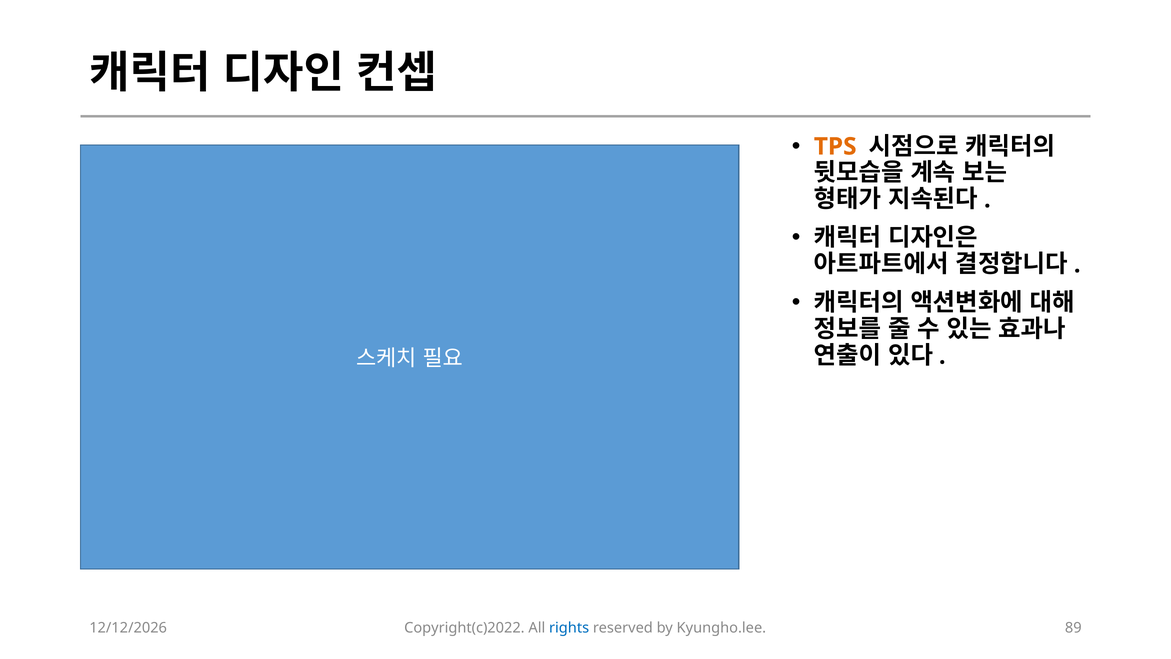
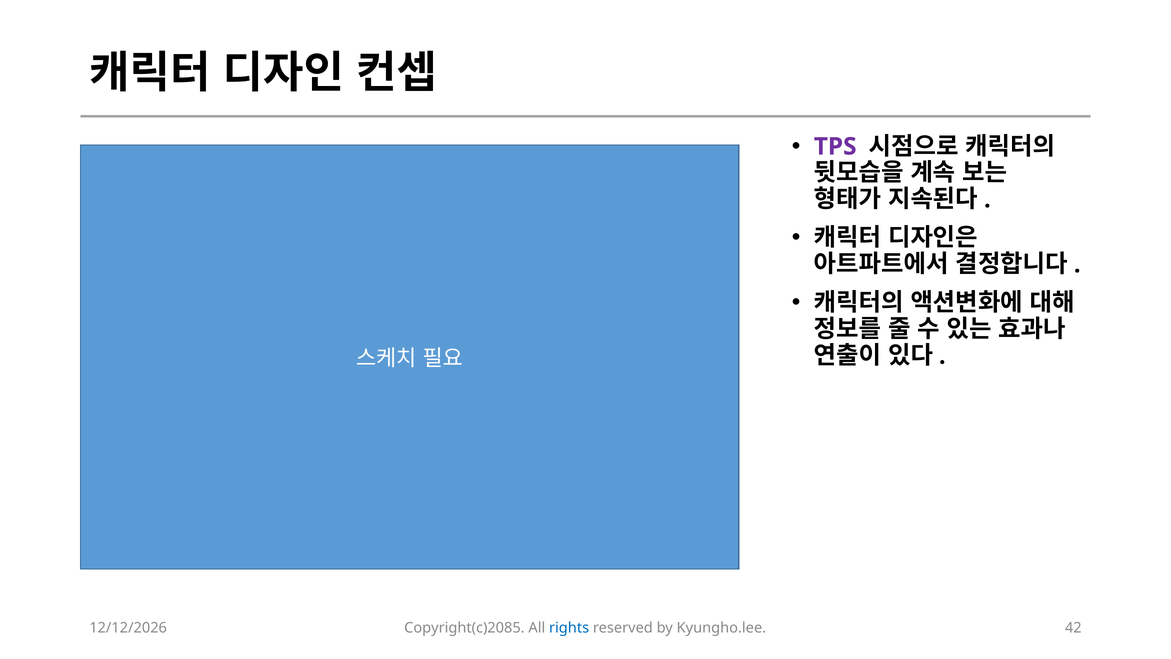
TPS colour: orange -> purple (835, 146)
Copyright(c)2022: Copyright(c)2022 -> Copyright(c)2085 (464, 628)
89: 89 -> 42 (1073, 628)
